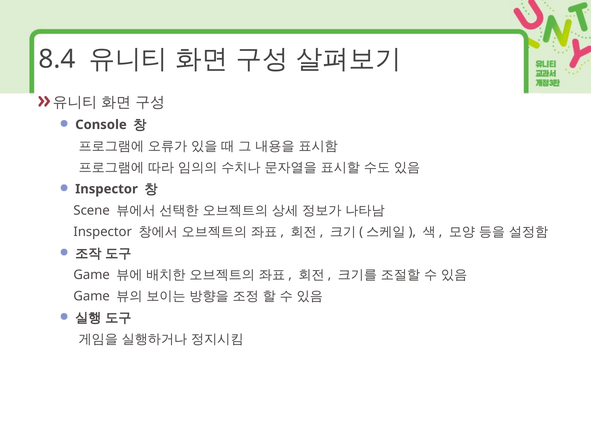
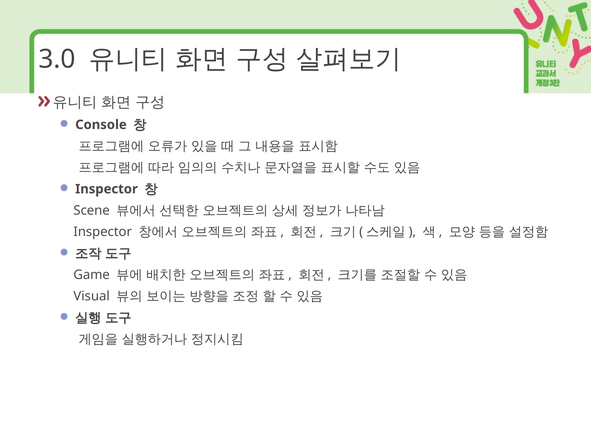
8.4: 8.4 -> 3.0 (57, 59)
Game: Game -> Visual (92, 296)
